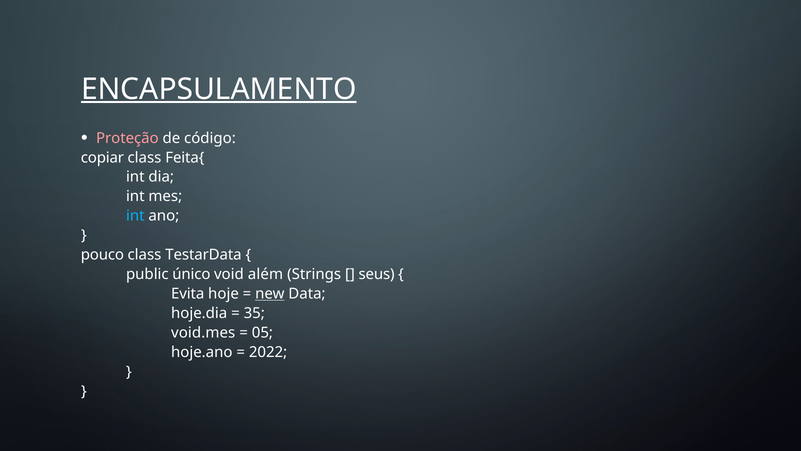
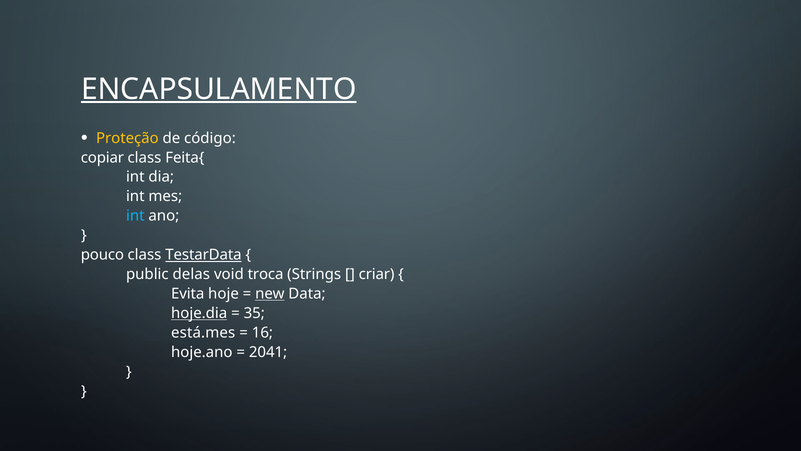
Proteção colour: pink -> yellow (127, 138)
TestarData underline: none -> present (203, 255)
único: único -> delas (191, 274)
além: além -> troca (266, 274)
seus: seus -> criar (377, 274)
hoje.dia underline: none -> present (199, 313)
void.mes: void.mes -> está.mes (203, 332)
05: 05 -> 16 (262, 332)
2022: 2022 -> 2041 (268, 352)
